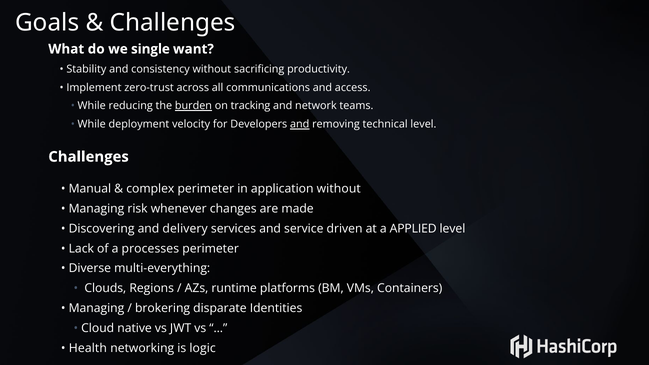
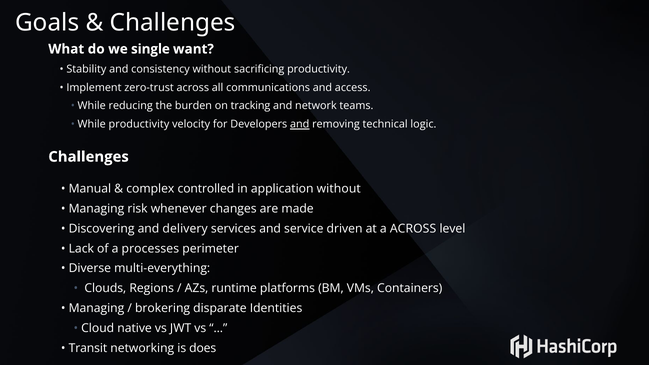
burden underline: present -> none (193, 106)
While deployment: deployment -> productivity (139, 124)
technical level: level -> logic (423, 124)
complex perimeter: perimeter -> controlled (206, 189)
a APPLIED: APPLIED -> ACROSS (413, 229)
Health: Health -> Transit (88, 348)
logic: logic -> does (203, 348)
